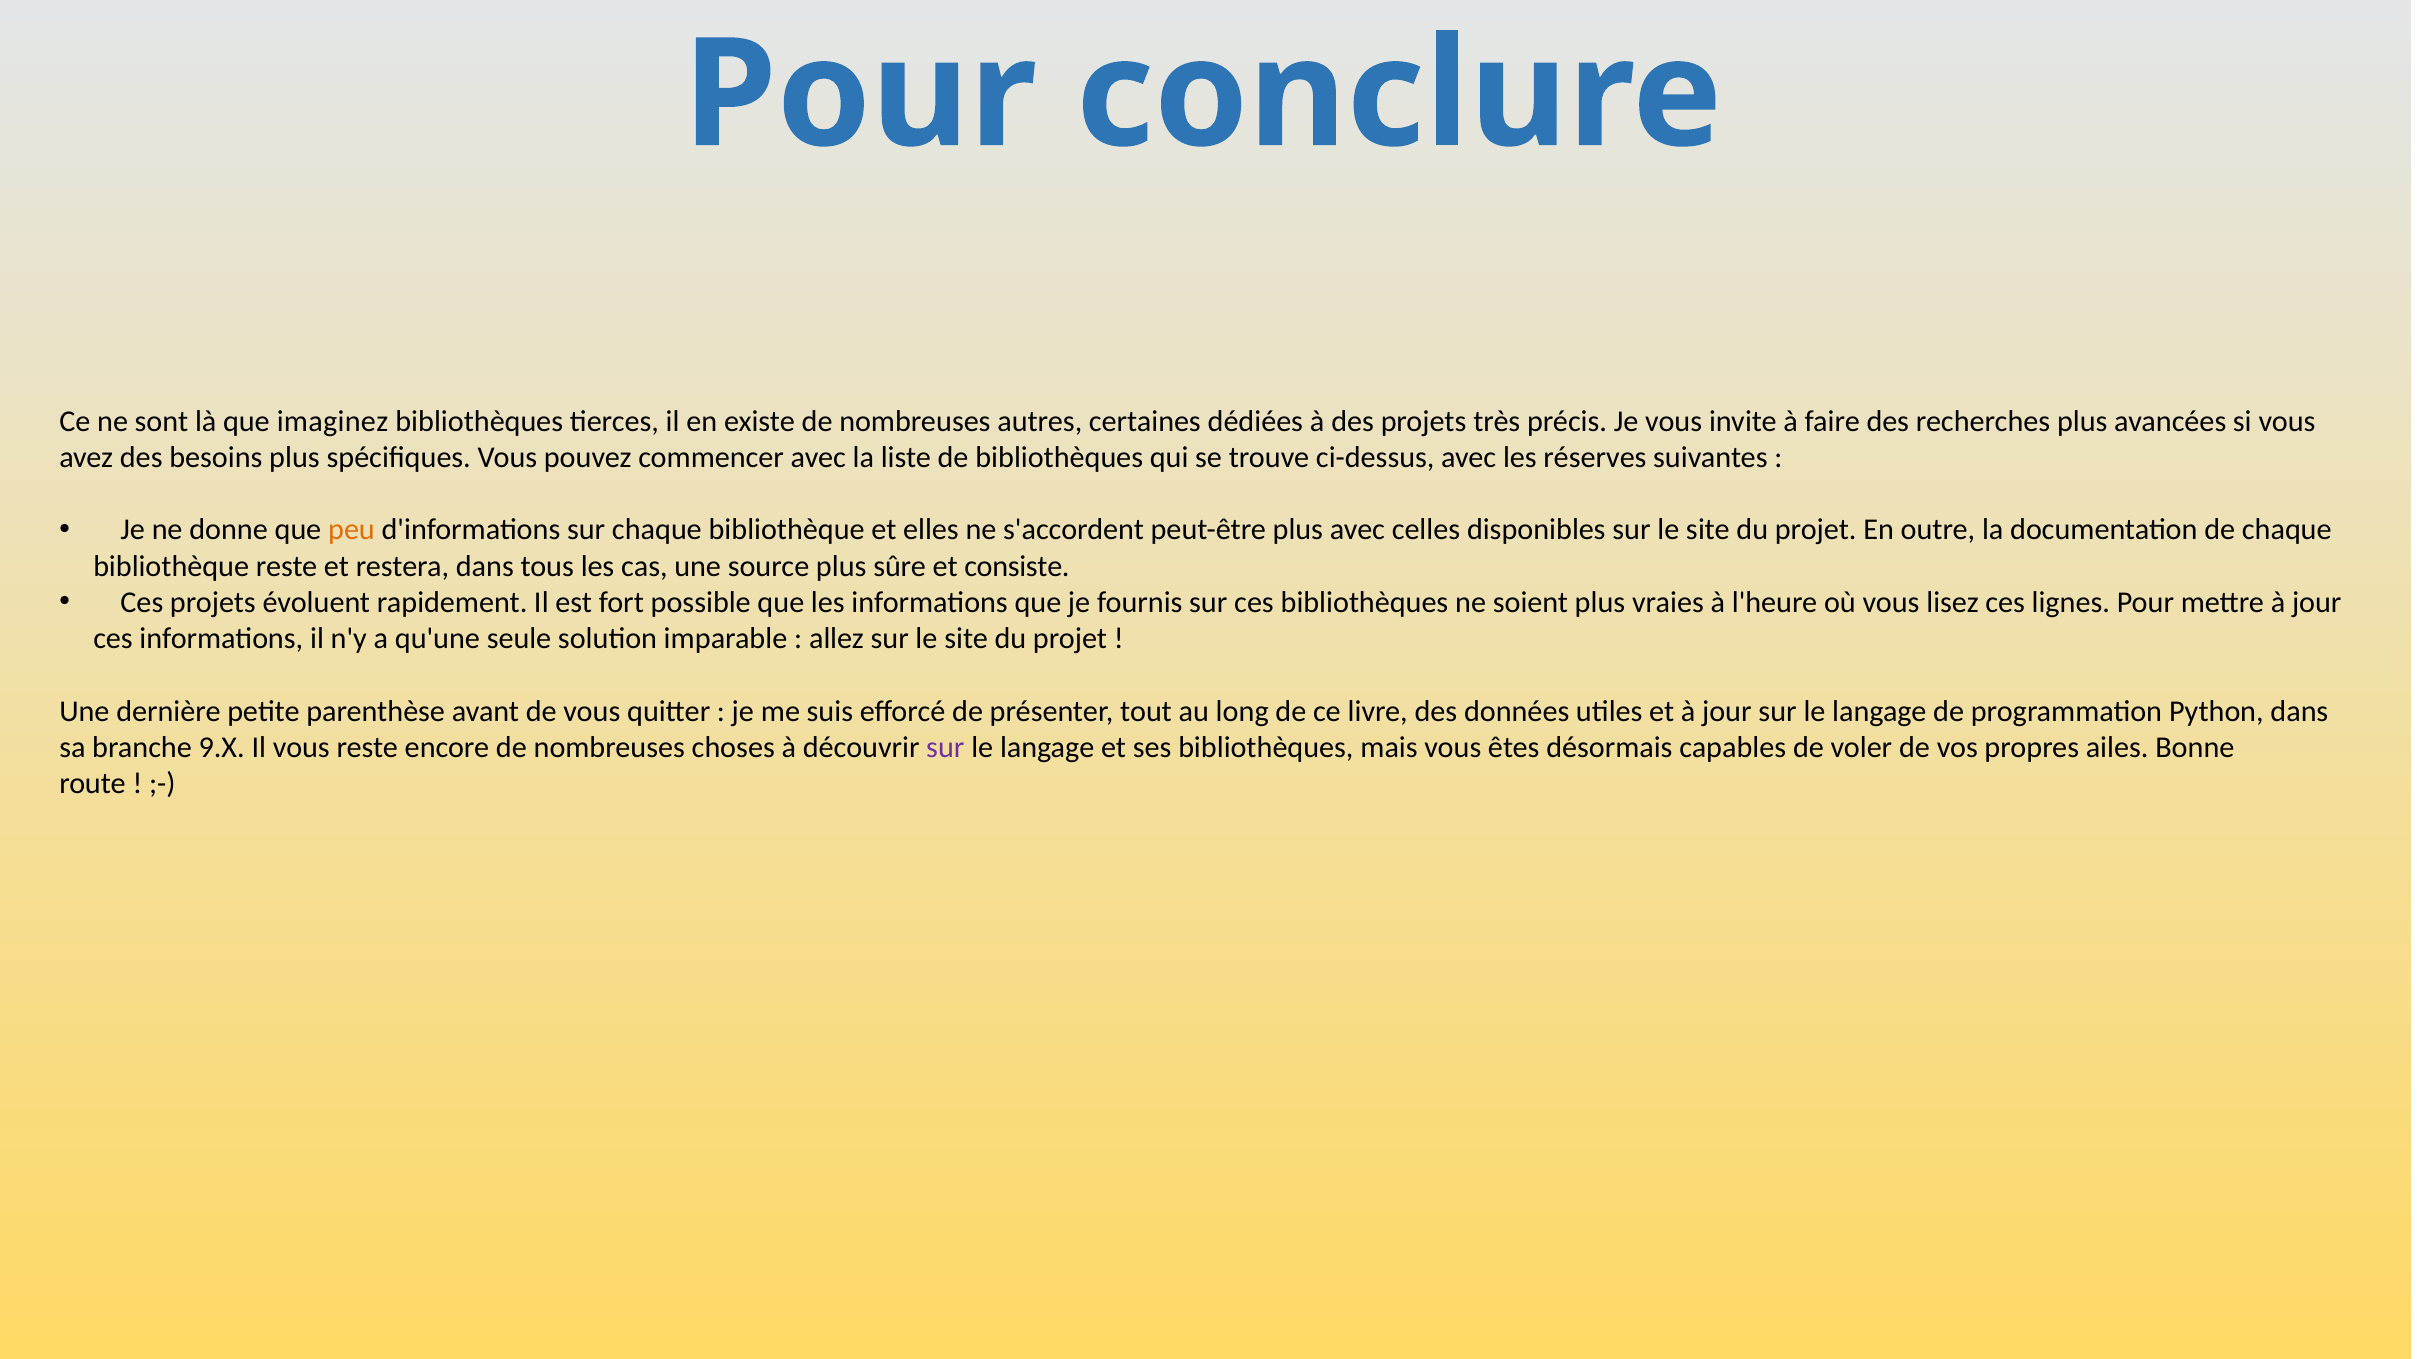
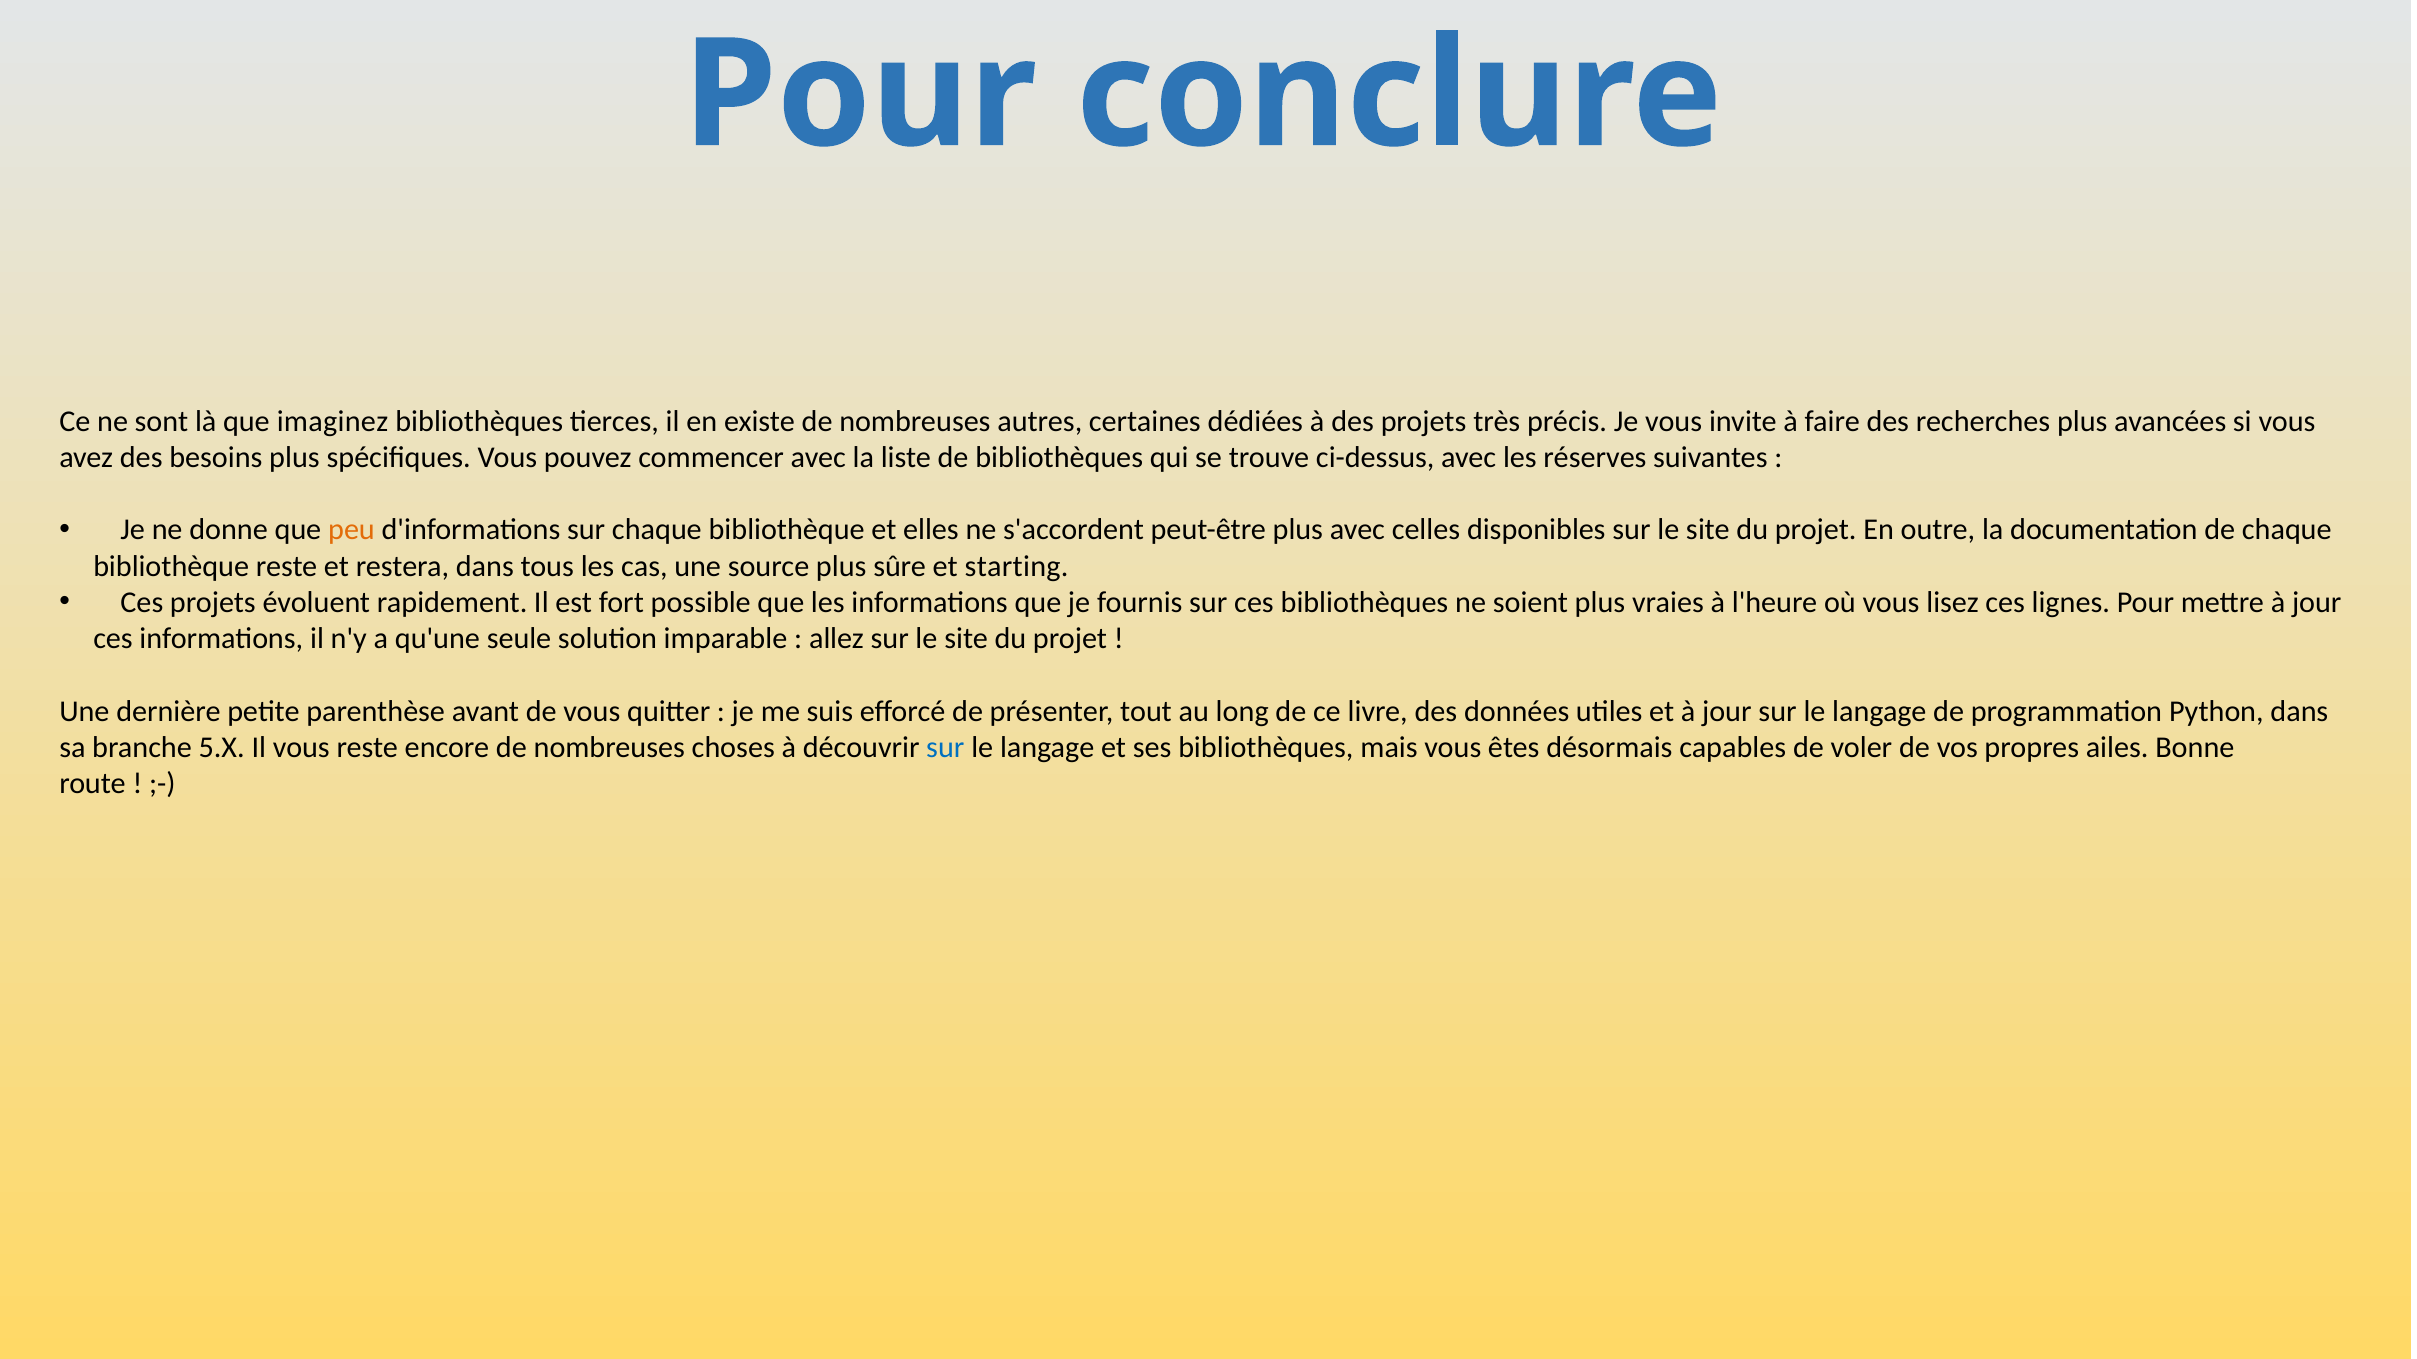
consiste: consiste -> starting (1017, 566)
9.X: 9.X -> 5.X (222, 748)
sur colour: purple -> blue (945, 748)
